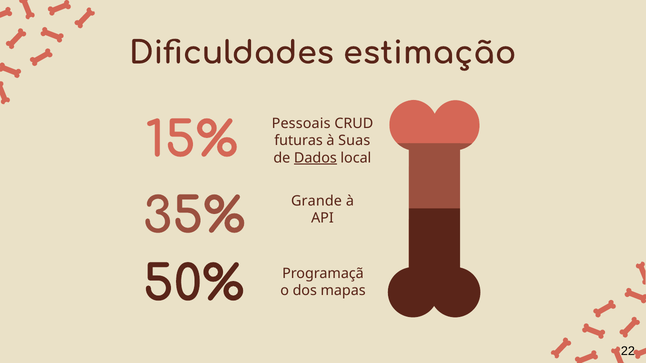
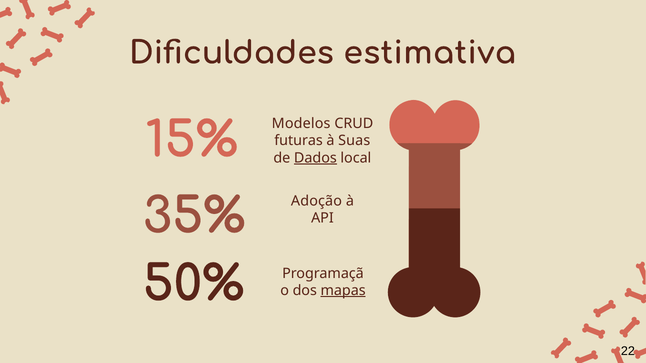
estimação: estimação -> estimativa (430, 53)
Pessoais: Pessoais -> Modelos (301, 124)
Grande: Grande -> Adoção (316, 201)
mapas underline: none -> present (343, 291)
